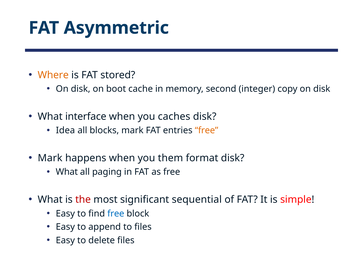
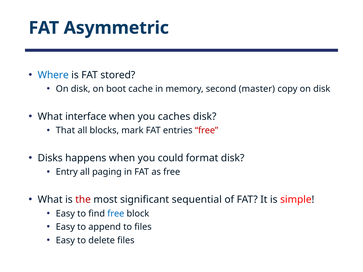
Where colour: orange -> blue (53, 75)
integer: integer -> master (257, 89)
Idea: Idea -> That (65, 131)
free colour: orange -> red (207, 131)
Mark: Mark -> Disks (50, 158)
them: them -> could (171, 158)
What: What -> Entry (67, 172)
